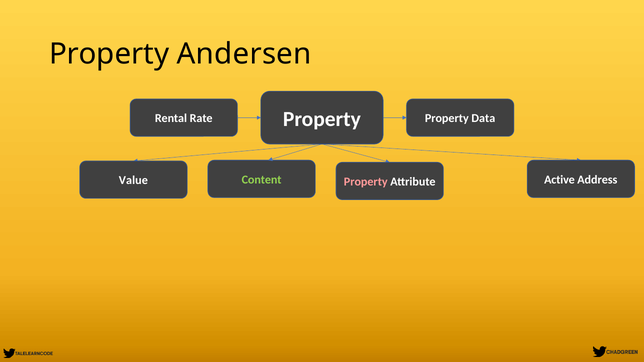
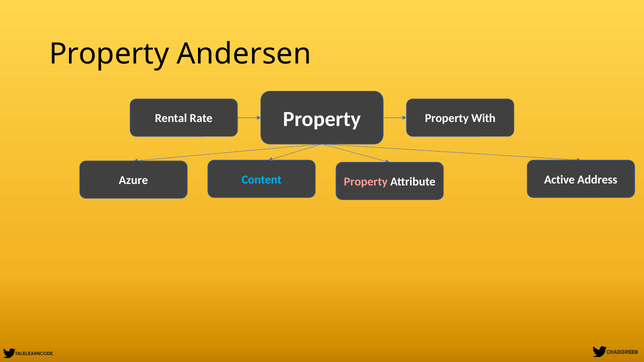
Data: Data -> With (483, 119)
Content colour: light green -> light blue (262, 180)
Value: Value -> Azure (133, 181)
